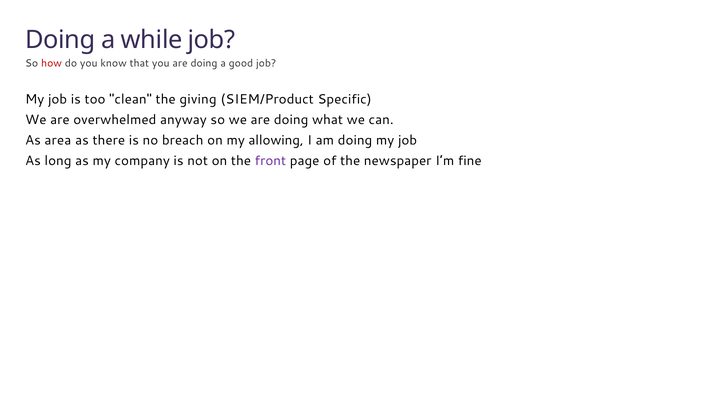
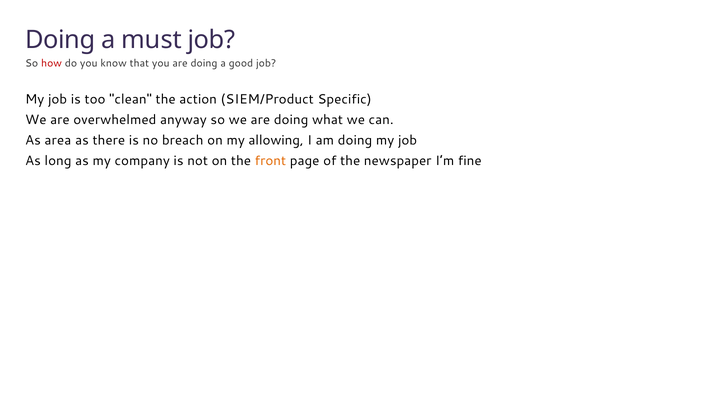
while: while -> must (151, 40)
giving: giving -> action (198, 99)
front colour: purple -> orange (270, 161)
